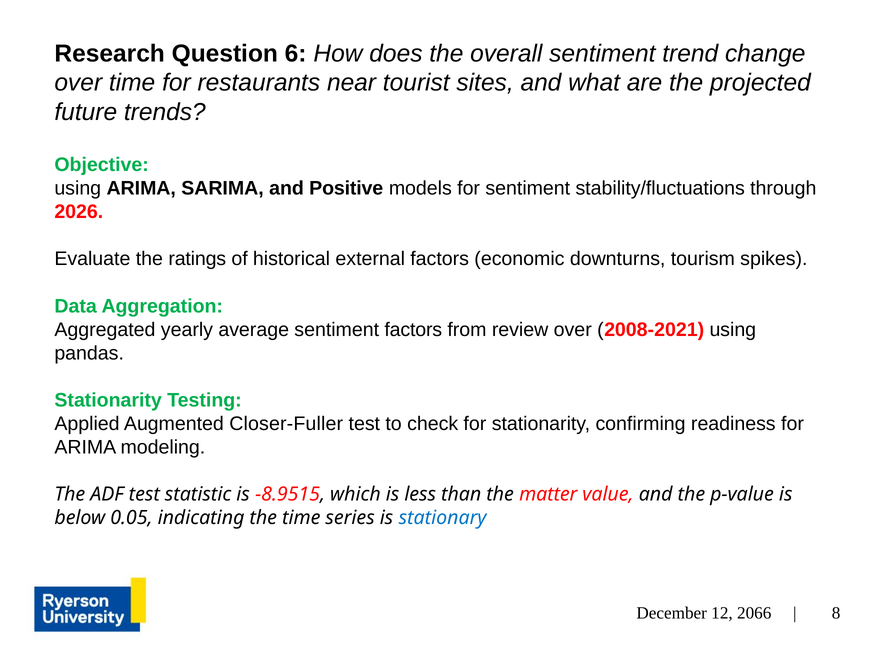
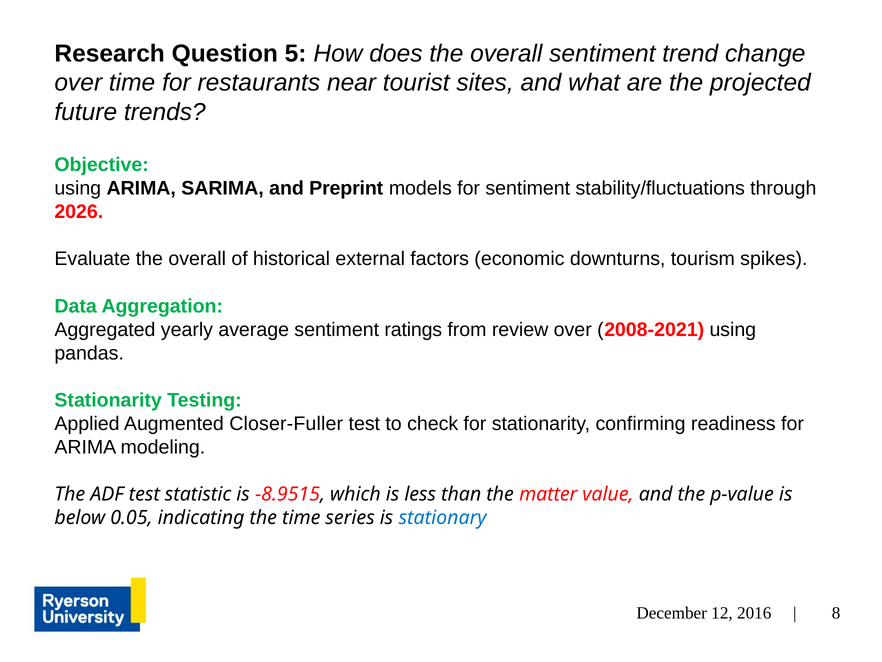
6: 6 -> 5 (296, 53)
Positive: Positive -> Preprint (346, 188)
Evaluate the ratings: ratings -> overall (197, 259)
sentiment factors: factors -> ratings (413, 329)
2066: 2066 -> 2016 (754, 613)
